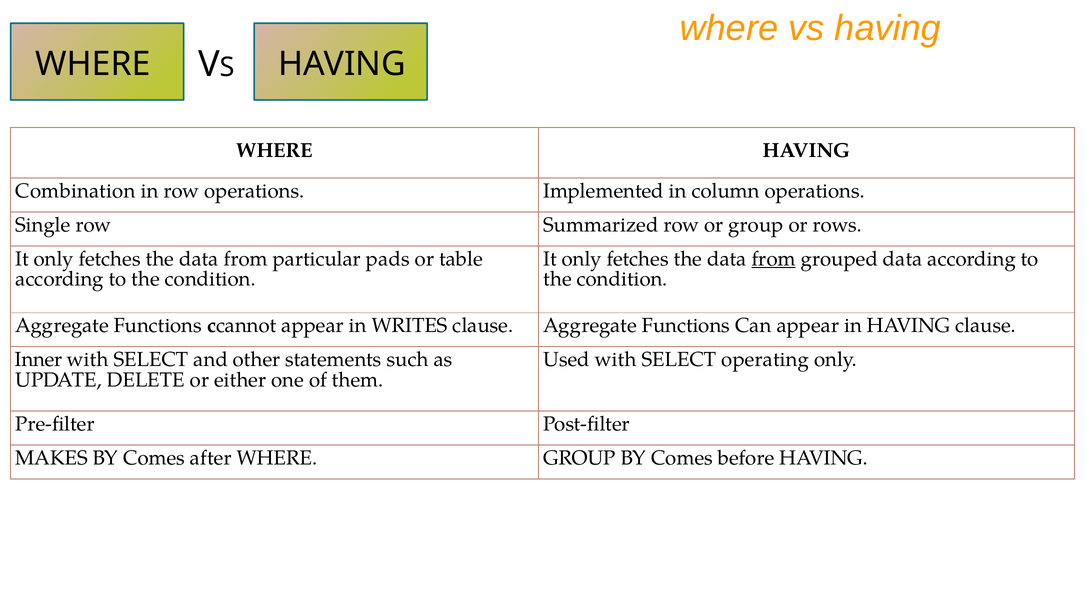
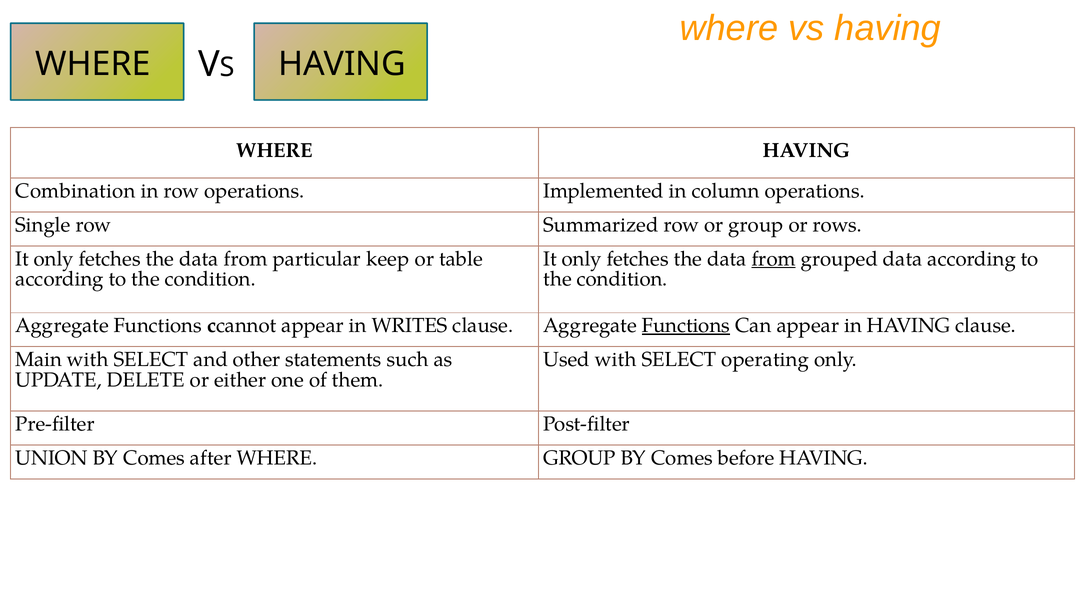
pads: pads -> keep (388, 259)
Functions underline: none -> present (686, 326)
Inner: Inner -> Main (39, 360)
MAKES: MAKES -> UNION (52, 458)
